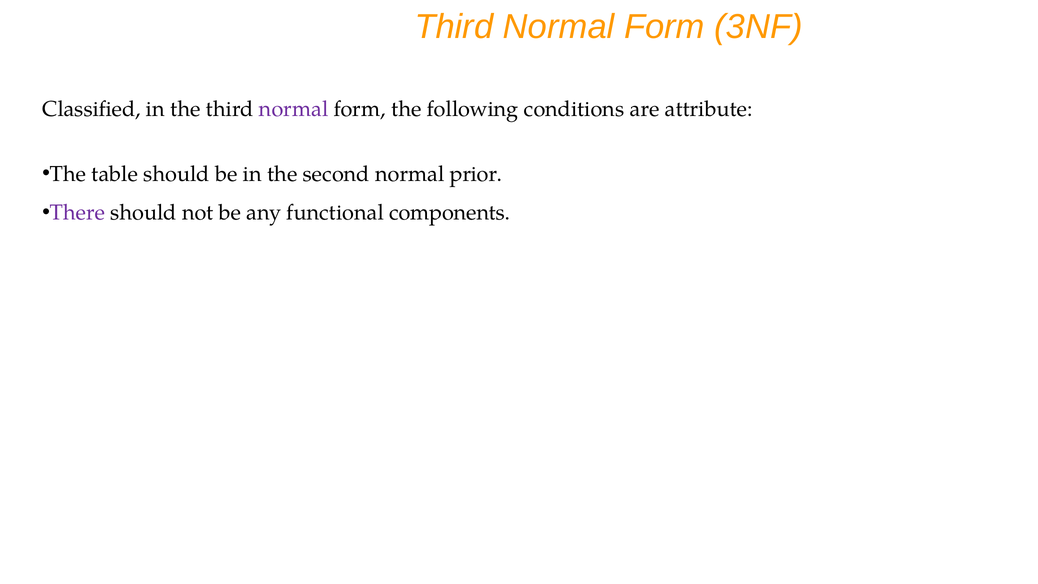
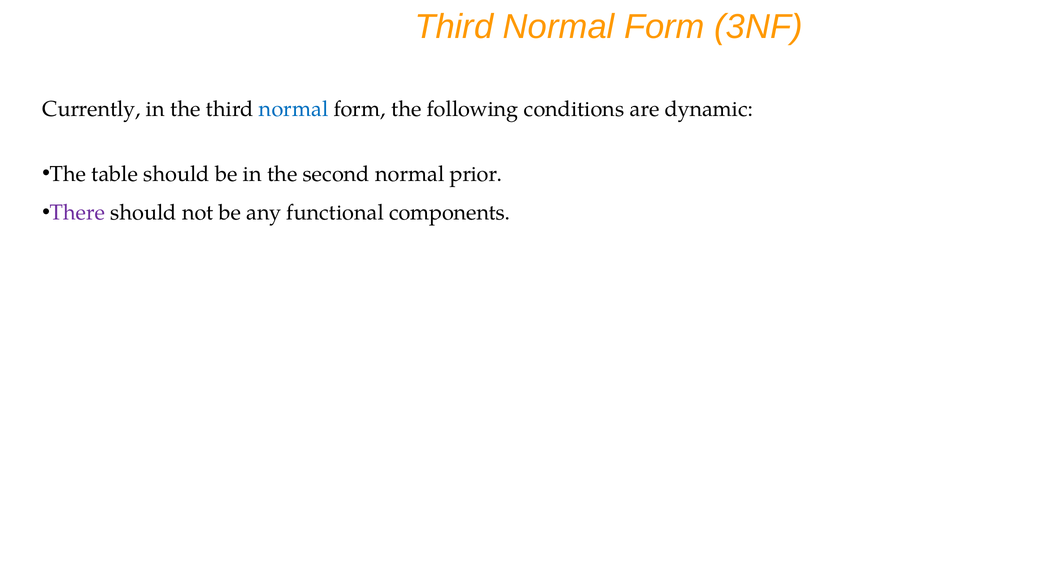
Classified: Classified -> Currently (91, 109)
normal colour: purple -> blue (294, 109)
attribute: attribute -> dynamic (709, 109)
